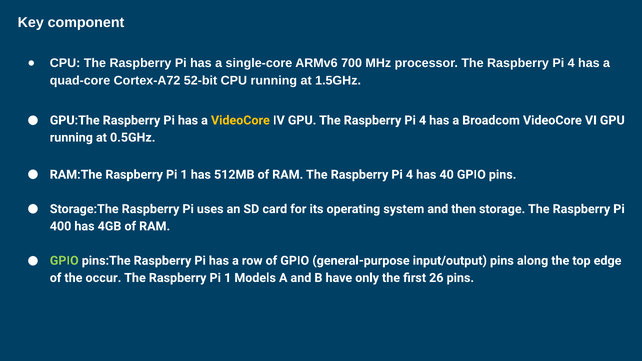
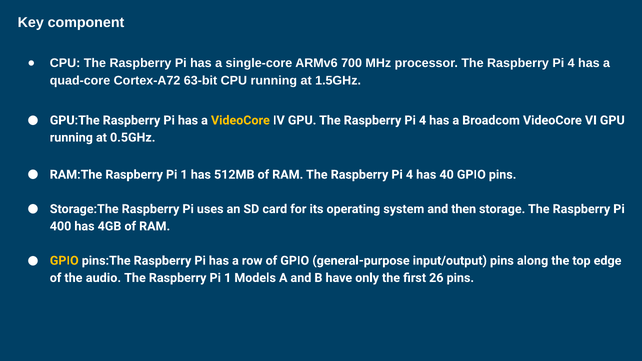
52-bit: 52-bit -> 63-bit (201, 81)
GPIO colour: light green -> yellow (64, 261)
occur: occur -> audio (103, 278)
